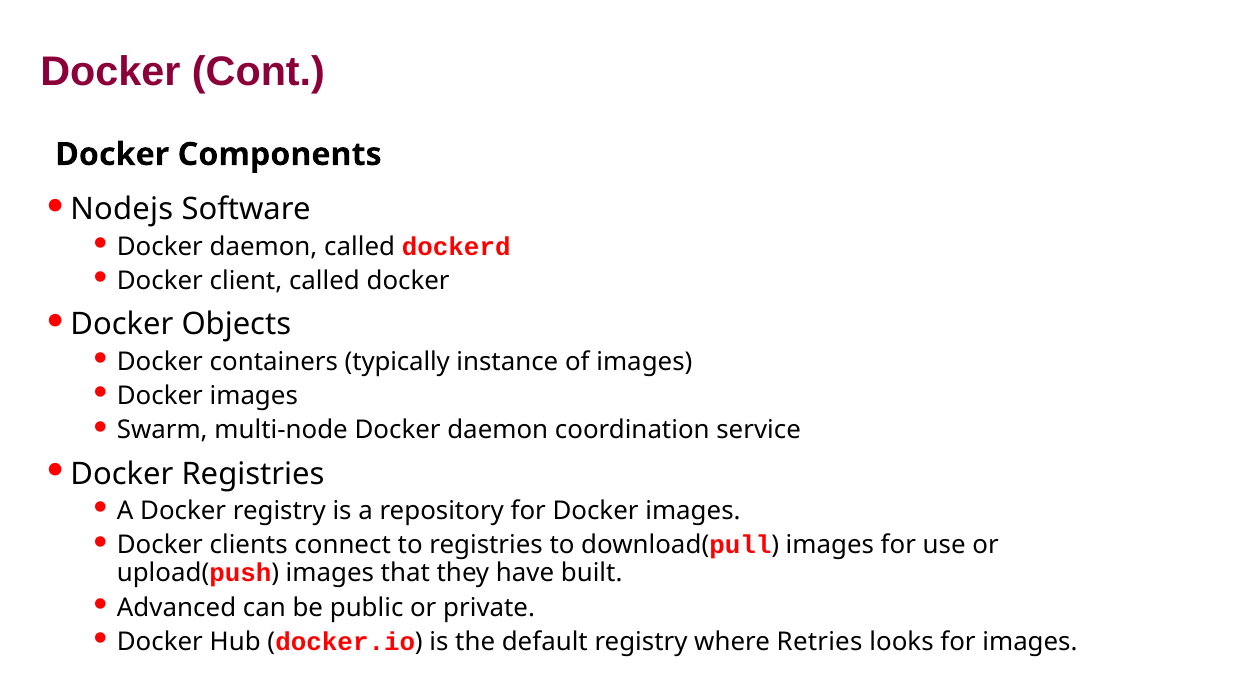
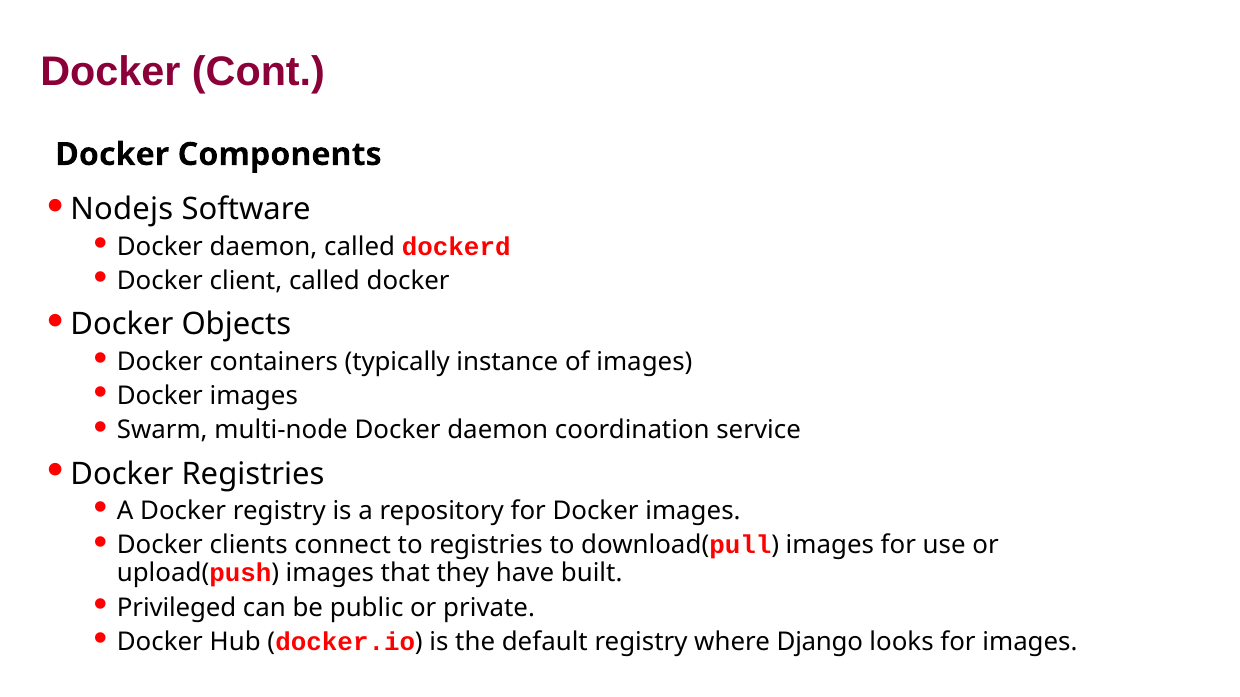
Advanced: Advanced -> Privileged (177, 608)
Retries: Retries -> Django (820, 642)
